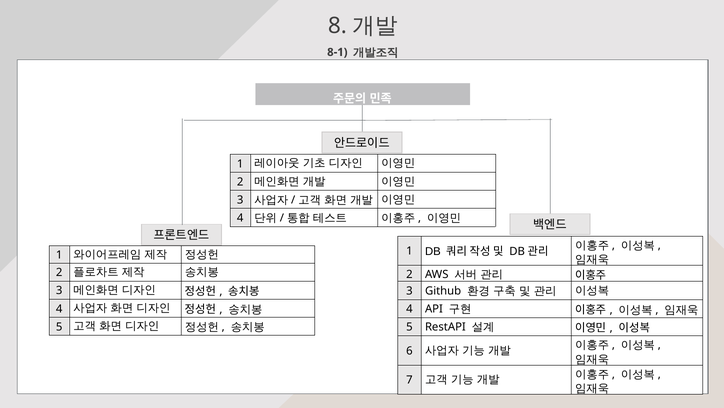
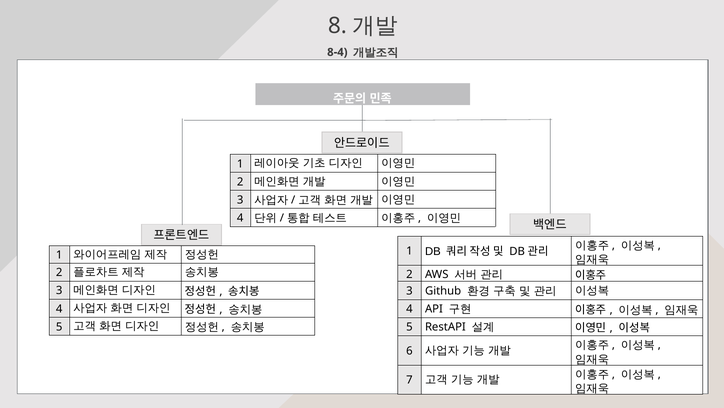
8-1: 8-1 -> 8-4 (337, 52)
